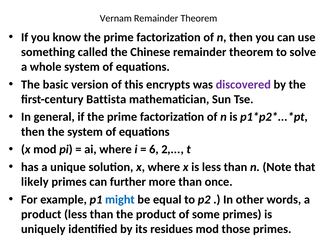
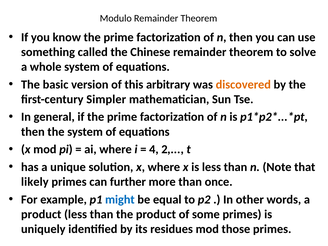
Vernam: Vernam -> Modulo (116, 18)
encrypts: encrypts -> arbitrary (168, 84)
discovered colour: purple -> orange (243, 84)
Battista: Battista -> Simpler (106, 99)
6: 6 -> 4 (154, 149)
